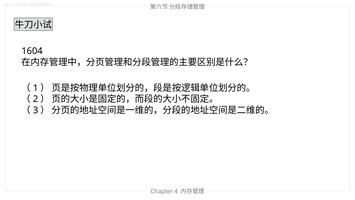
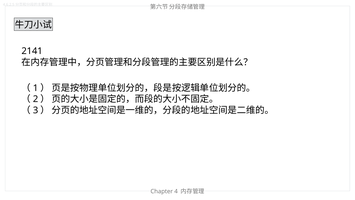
1604: 1604 -> 2141 (32, 51)
